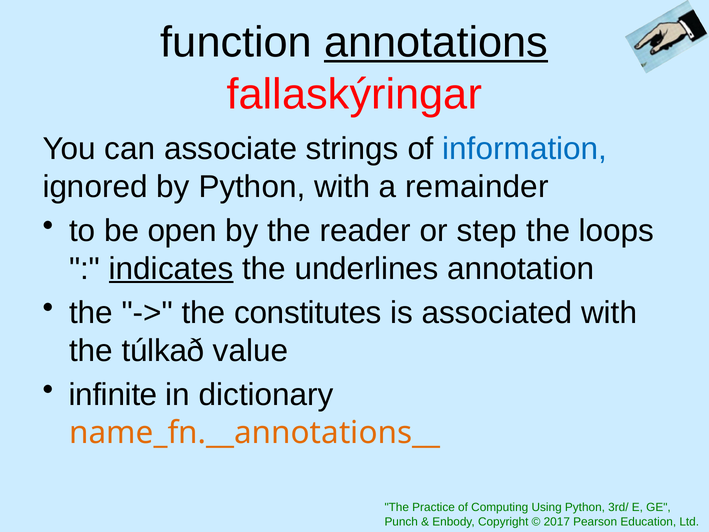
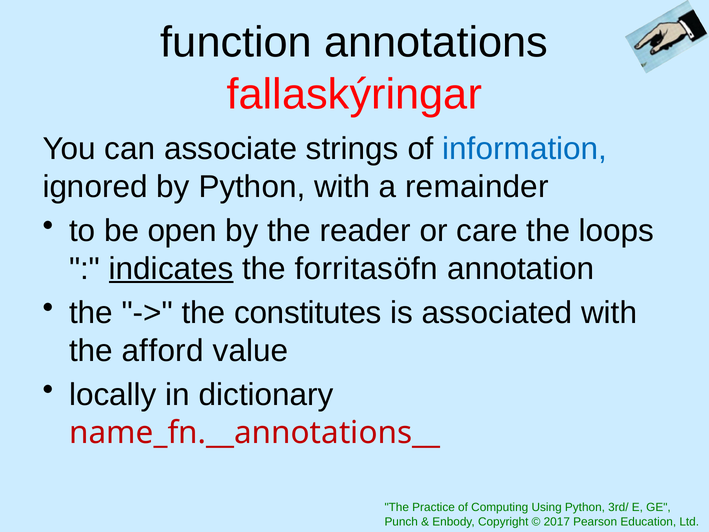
annotations underline: present -> none (436, 43)
step: step -> care (487, 231)
underlines: underlines -> forritasöfn (366, 269)
túlkað: túlkað -> afford (163, 350)
infinite: infinite -> locally (113, 395)
name_fn.__annotations__ colour: orange -> red (255, 432)
